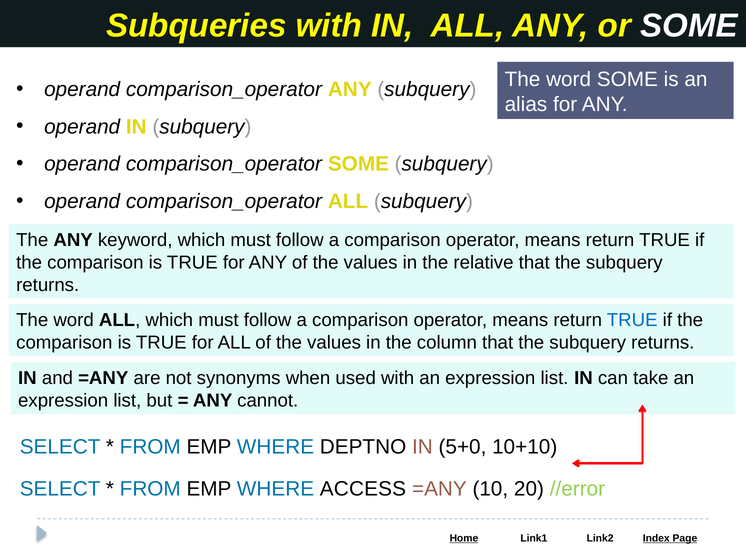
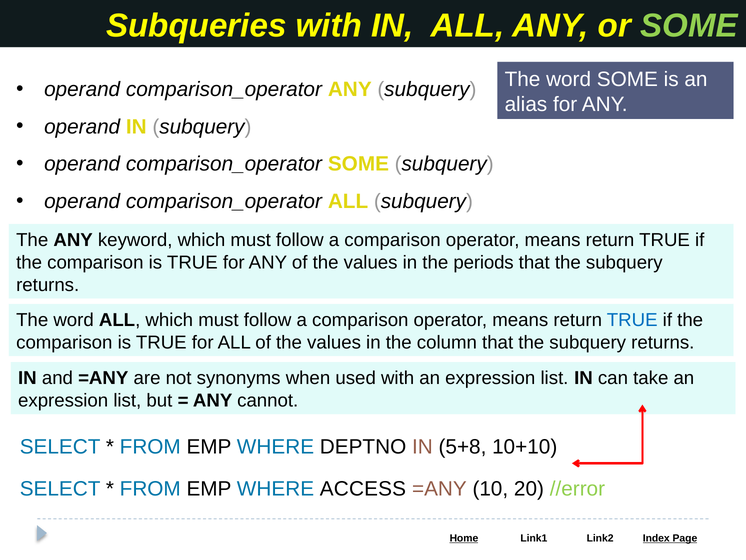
SOME colour: white -> light green (689, 26)
relative: relative -> periods (484, 262)
5+0: 5+0 -> 5+8 (462, 447)
